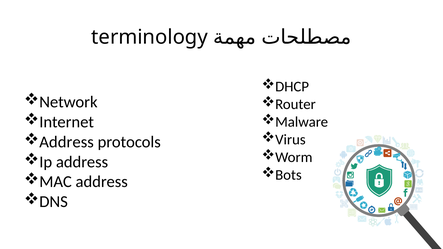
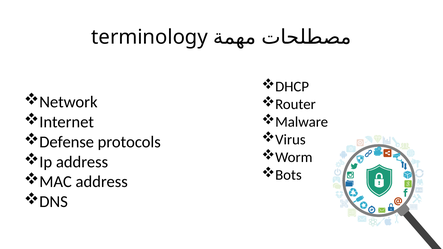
Address: Address -> Defense (67, 142)
